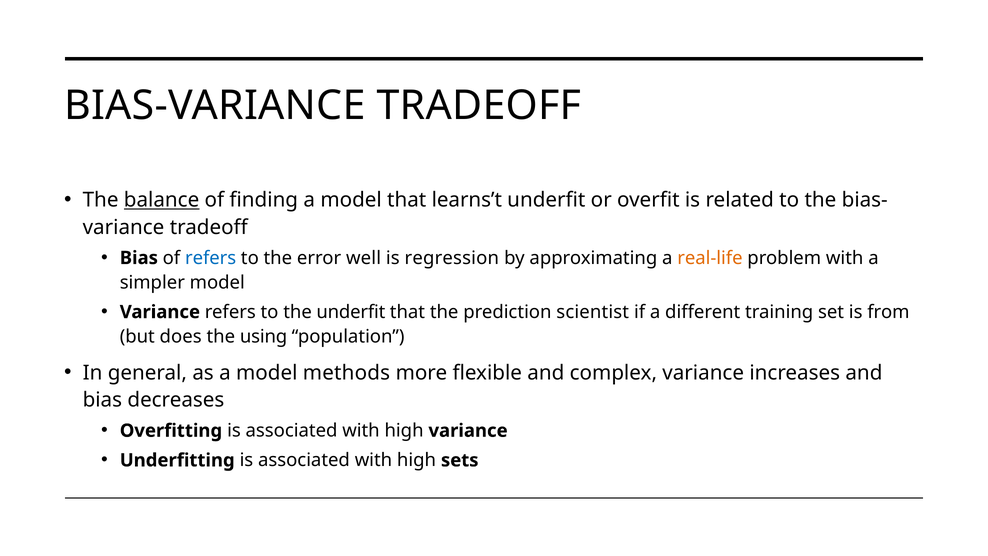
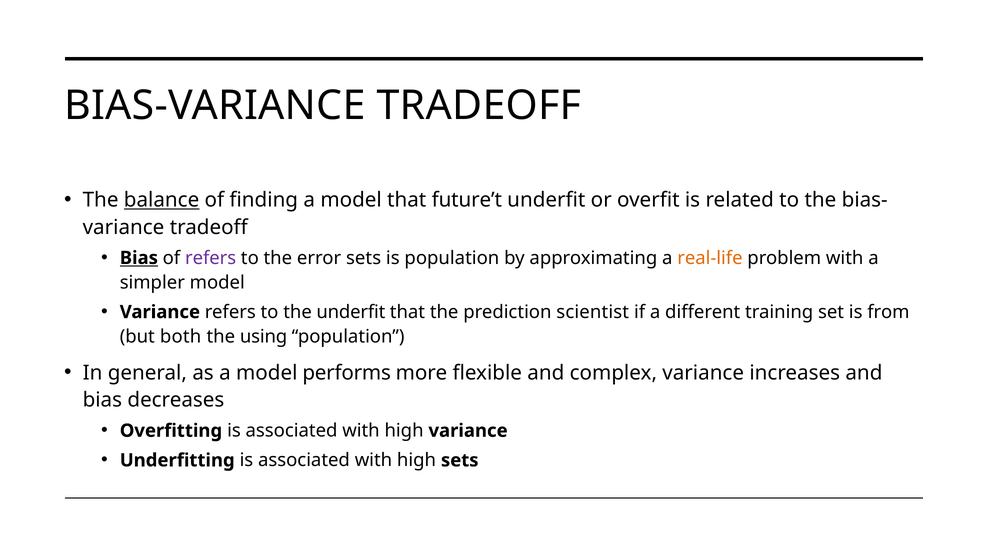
learns’t: learns’t -> future’t (467, 200)
Bias underline: none -> present (139, 258)
refers colour: blue -> purple (211, 258)
error well: well -> sets (364, 258)
is regression: regression -> population (452, 258)
does: does -> both (181, 336)
methods: methods -> performs (347, 373)
